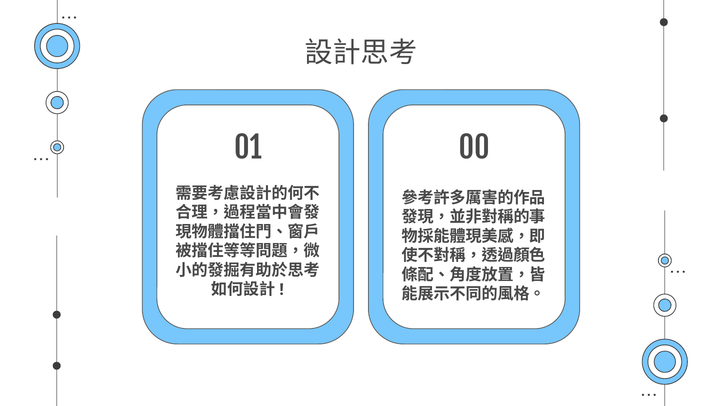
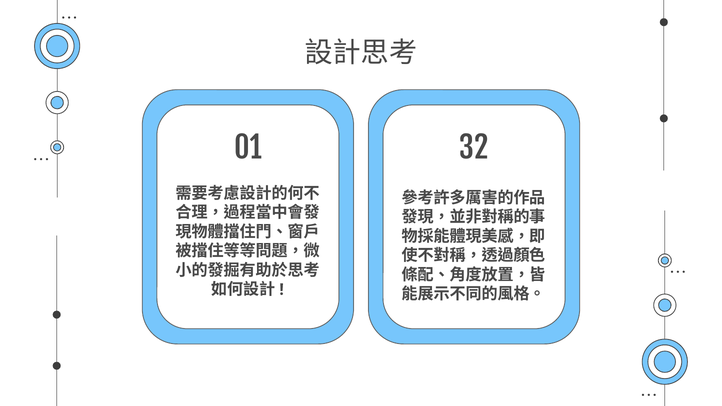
00: 00 -> 32 (474, 149)
